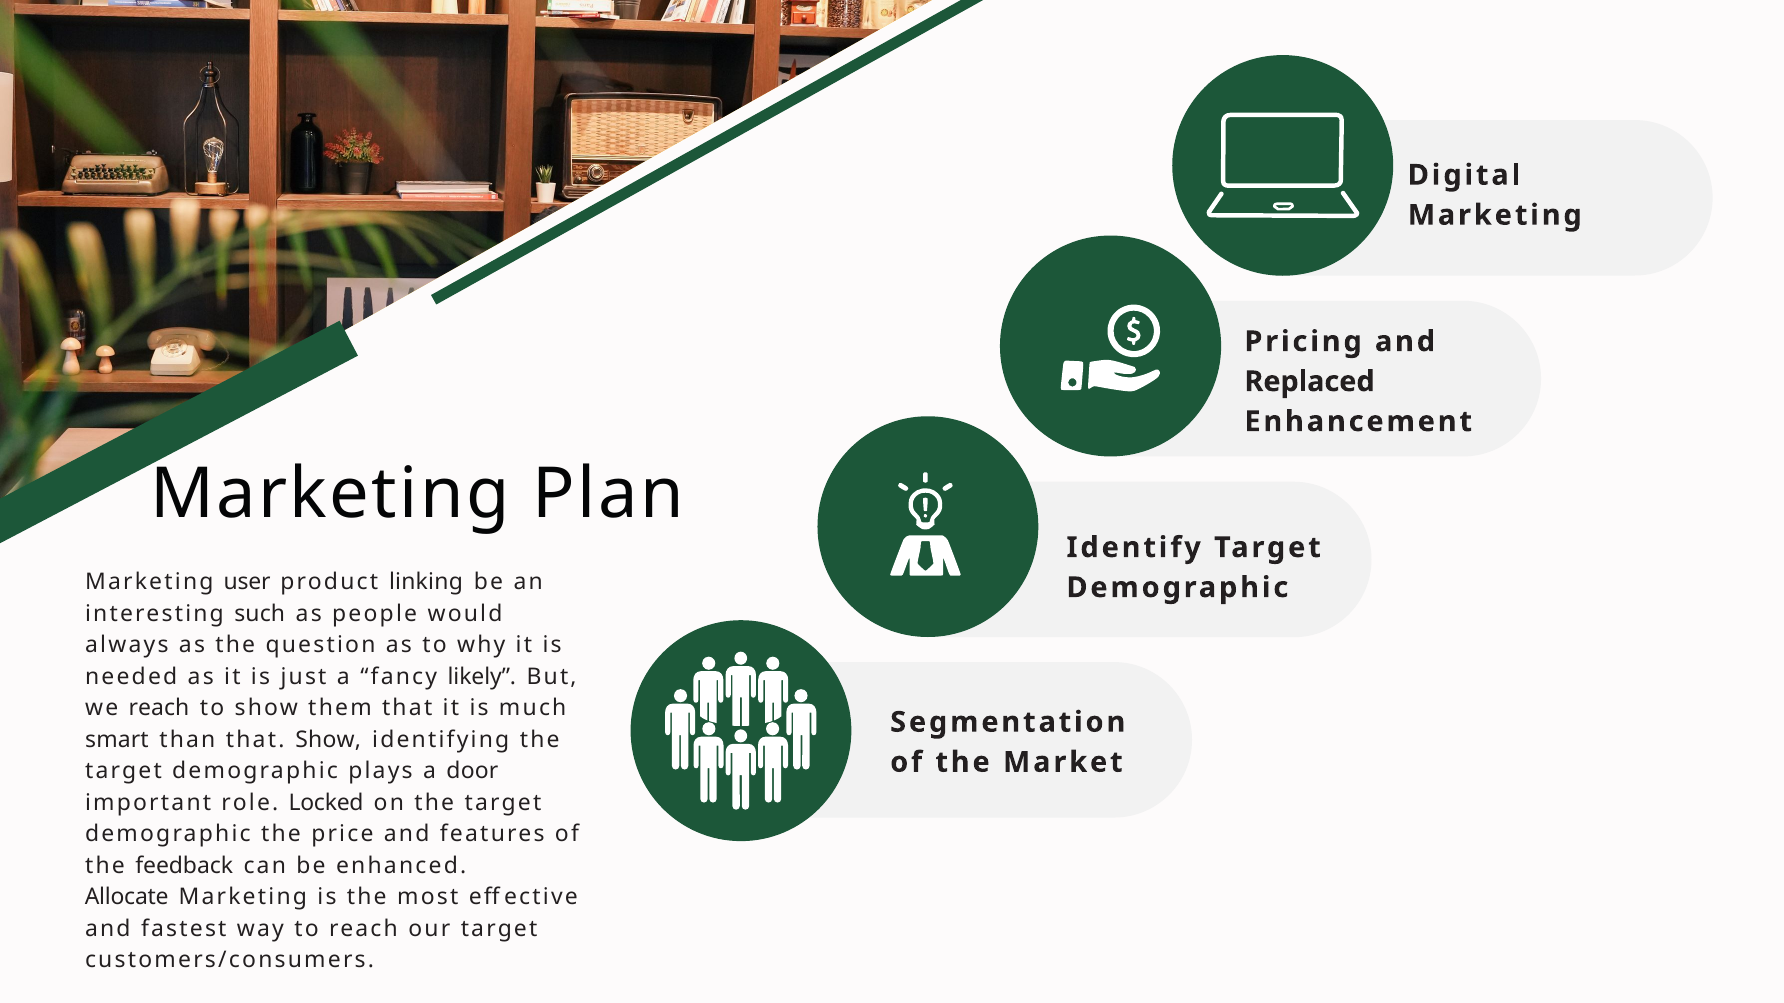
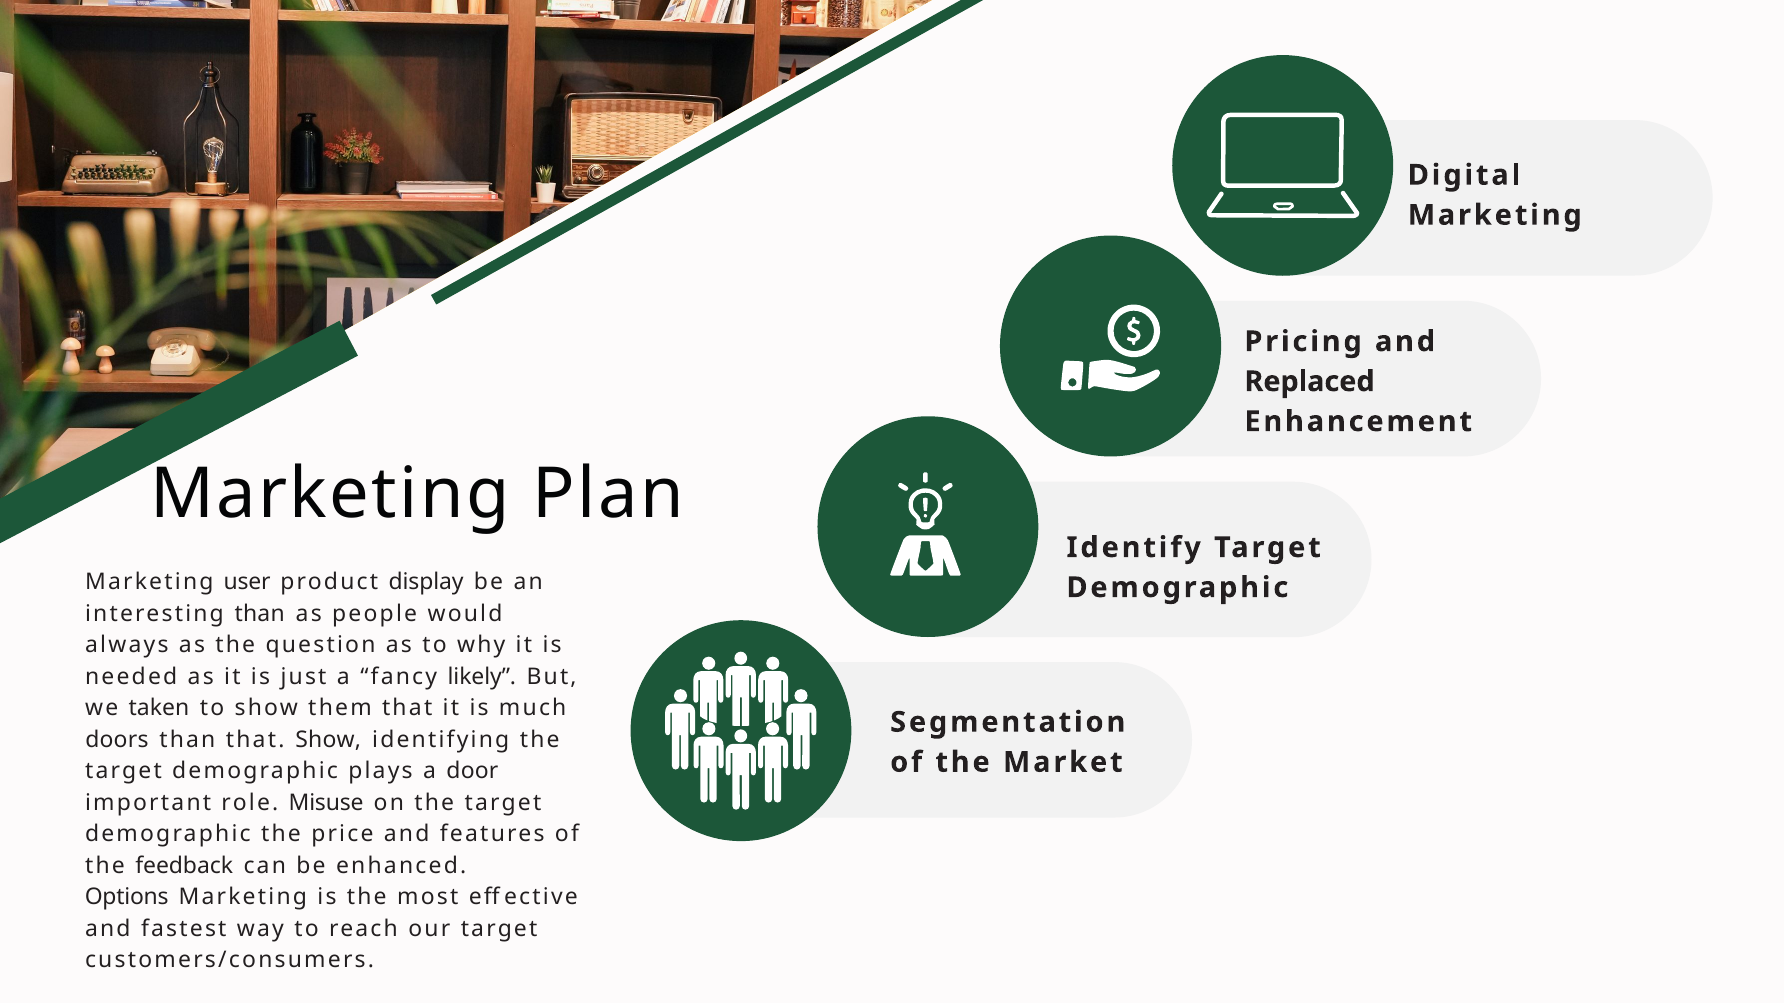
linking: linking -> display (426, 582)
interesting such: such -> than (260, 614)
we reach: reach -> taken (159, 708)
smart: smart -> doors (117, 740)
Locked: Locked -> Misuse (326, 803)
Allocate: Allocate -> Options (127, 898)
